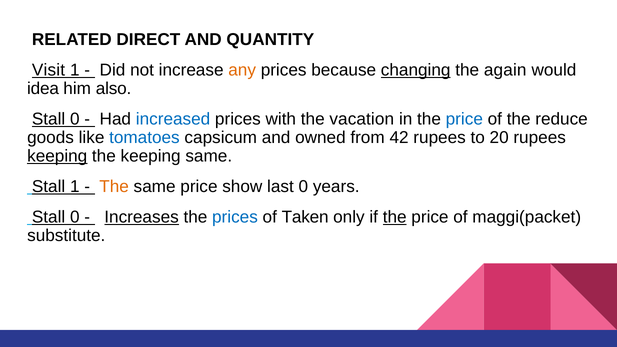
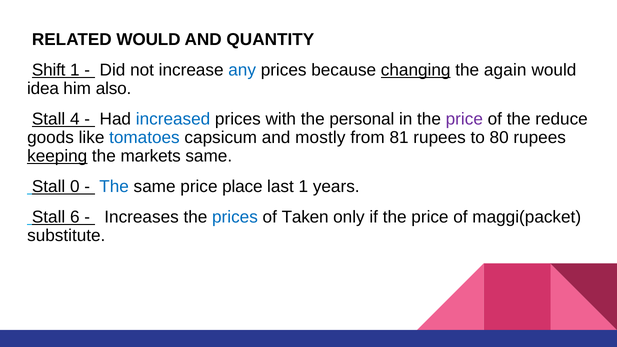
RELATED DIRECT: DIRECT -> WOULD (148, 40)
Visit: Visit -> Shift (49, 70)
any colour: orange -> blue (242, 70)
0: 0 -> 4 (75, 119)
vacation: vacation -> personal (362, 119)
price colour: blue -> purple (464, 119)
owned: owned -> mostly (320, 138)
42: 42 -> 81 (399, 138)
20: 20 -> 80 (499, 138)
the keeping: keeping -> markets (151, 156)
Stall 1: 1 -> 0 (75, 187)
The colour: orange -> blue (114, 187)
show: show -> place (242, 187)
last 0: 0 -> 1 (303, 187)
0: 0 -> 6 (75, 217)
Increases underline: present -> none (142, 217)
the underline: present -> none (395, 217)
